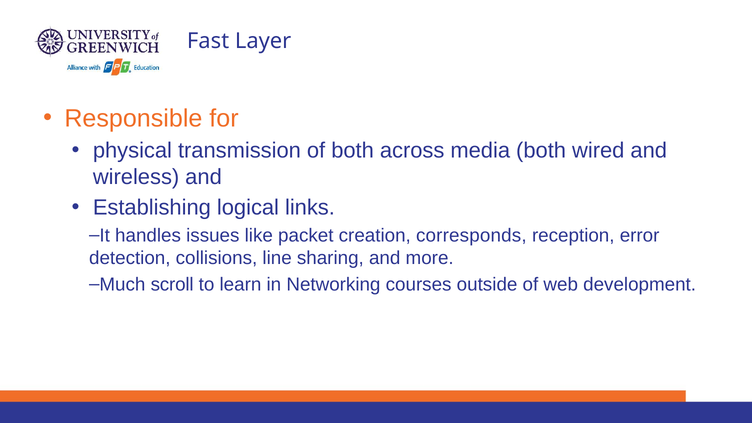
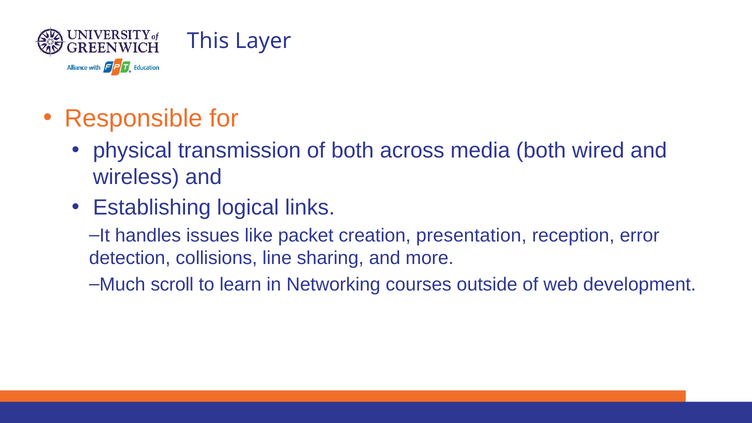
Fast: Fast -> This (208, 41)
corresponds: corresponds -> presentation (471, 236)
